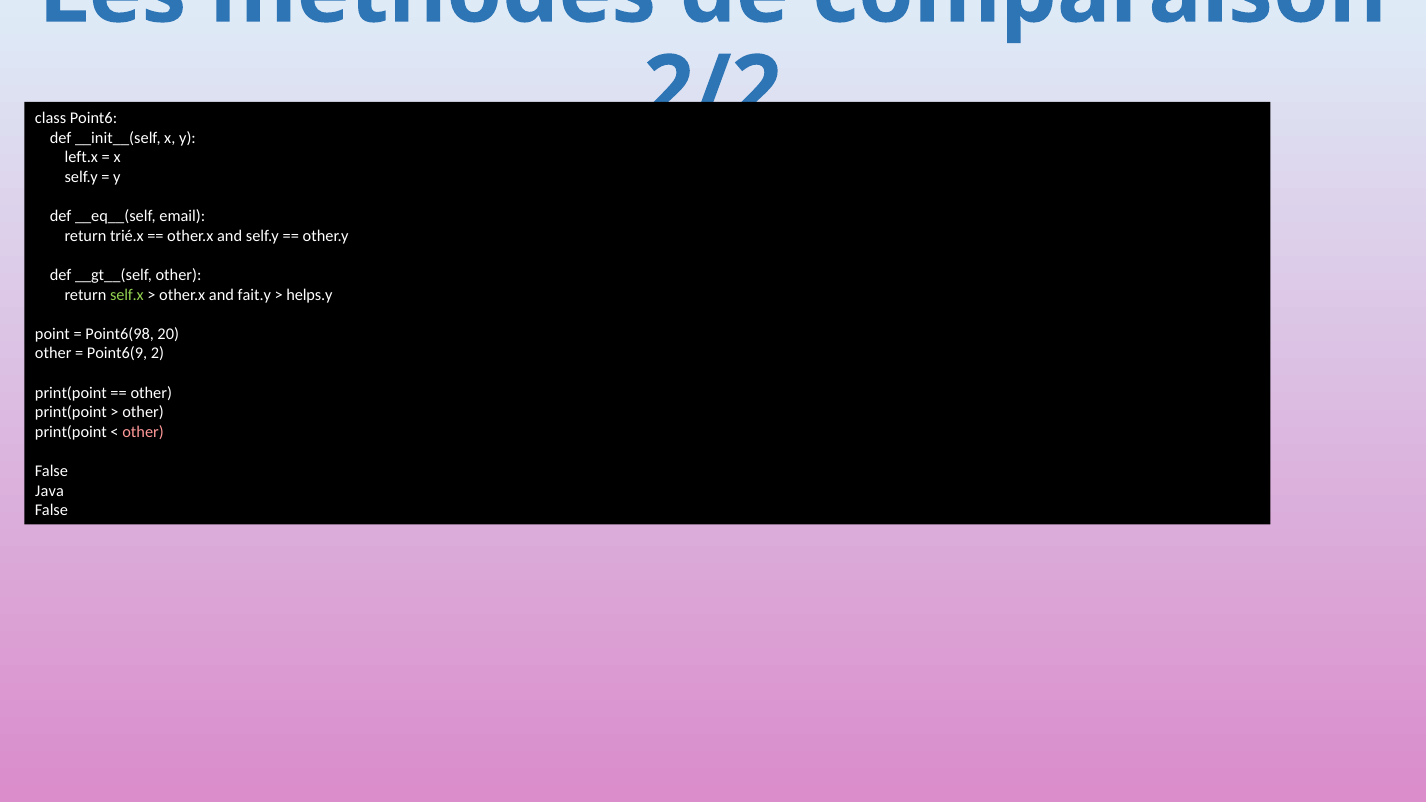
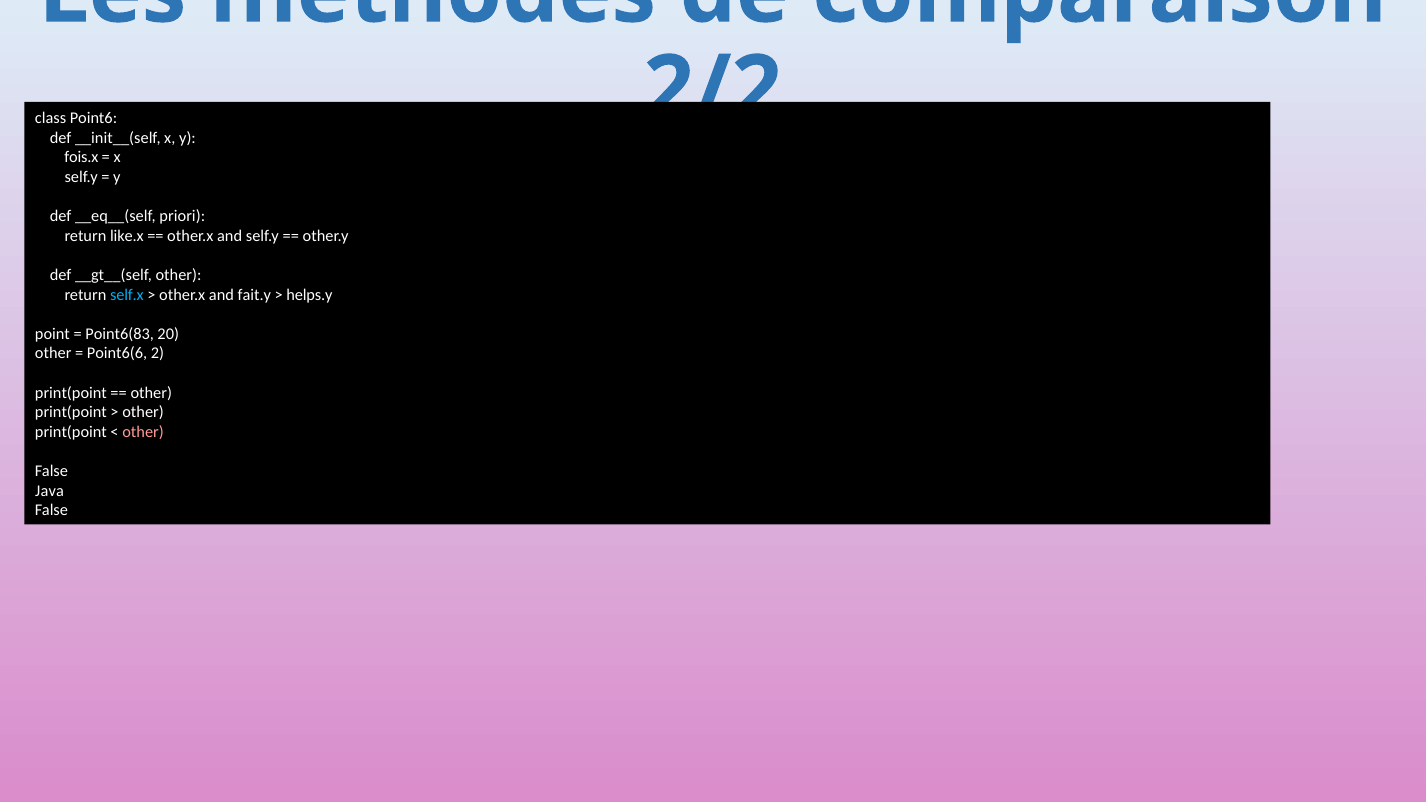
left.x: left.x -> fois.x (81, 157)
email: email -> priori (182, 216)
trié.x: trié.x -> like.x (127, 236)
self.x colour: light green -> light blue (127, 295)
Point6(98: Point6(98 -> Point6(83 (120, 334)
Point6(9: Point6(9 -> Point6(6 (117, 354)
